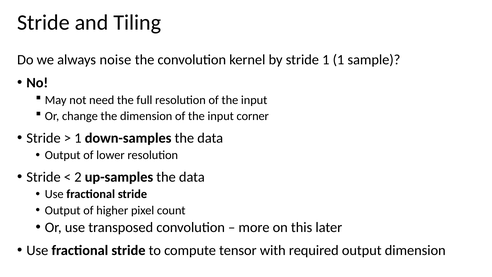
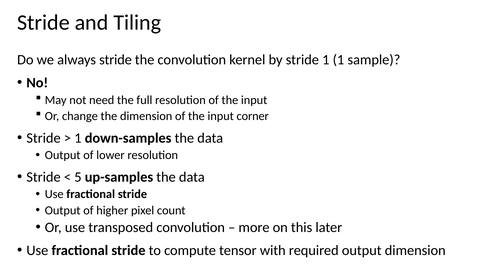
always noise: noise -> stride (116, 60)
2: 2 -> 5 (78, 177)
